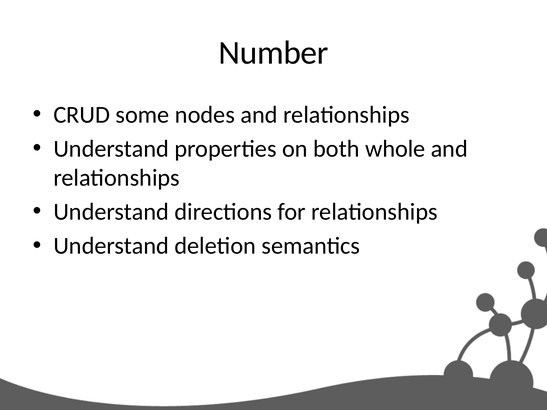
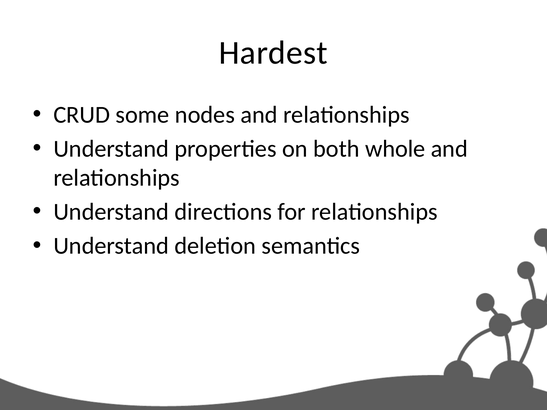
Number: Number -> Hardest (273, 53)
